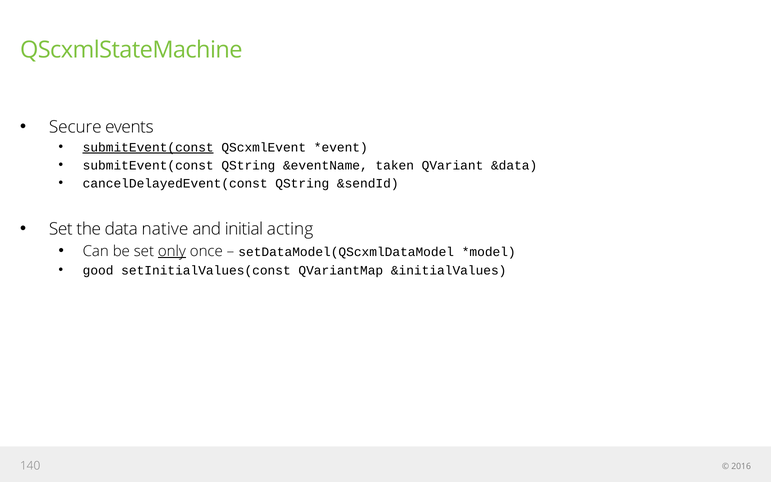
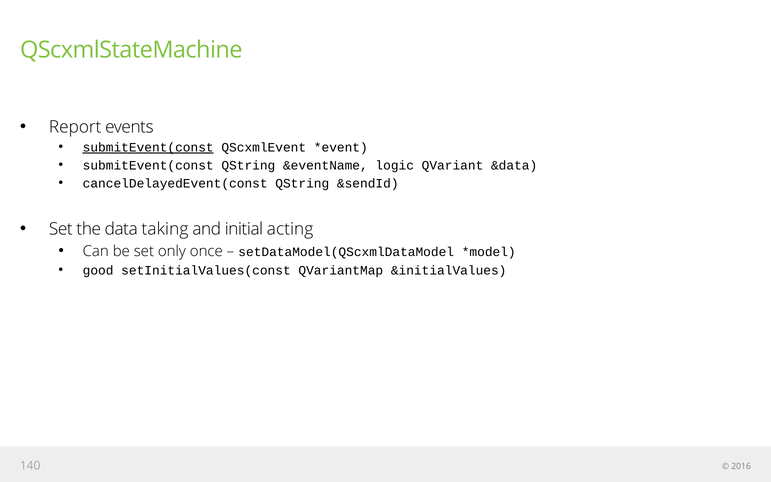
Secure: Secure -> Report (75, 127)
taken: taken -> logic (395, 165)
native: native -> taking (165, 229)
only underline: present -> none (172, 251)
